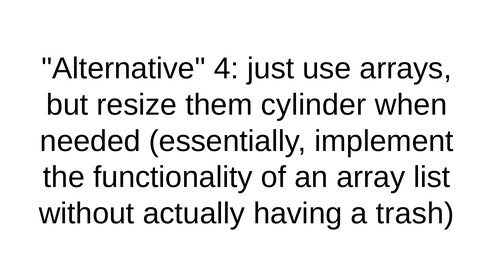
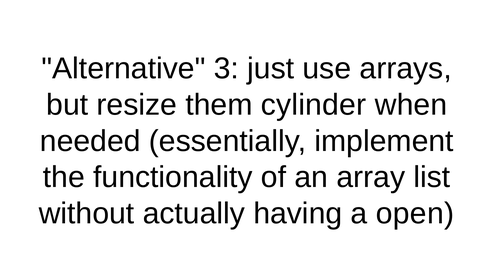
4: 4 -> 3 (226, 69)
trash: trash -> open (415, 213)
